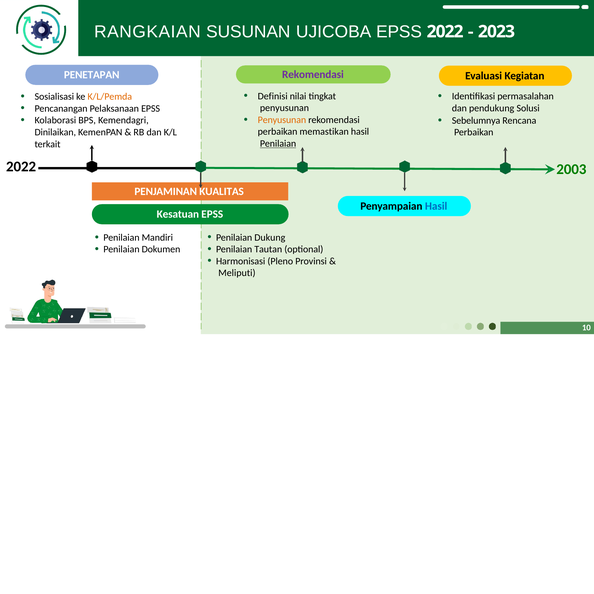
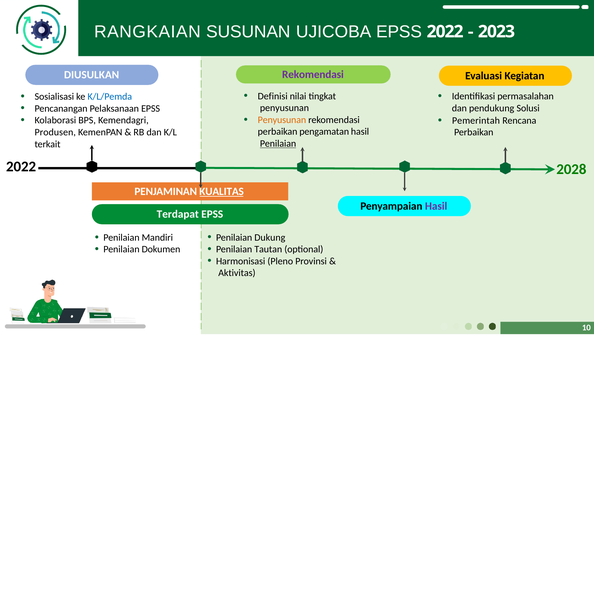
PENETAPAN: PENETAPAN -> DIUSULKAN (92, 75)
K/L/Pemda colour: orange -> blue (110, 97)
Sebelumnya: Sebelumnya -> Pemerintah (476, 121)
memastikan: memastikan -> pengamatan (324, 132)
Dinilaikan: Dinilaikan -> Produsen (55, 132)
2003: 2003 -> 2028 (571, 169)
KUALITAS underline: none -> present (222, 191)
Hasil colour: blue -> purple (436, 206)
Kesatuan: Kesatuan -> Terdapat (178, 214)
Meliputi: Meliputi -> Aktivitas (237, 273)
